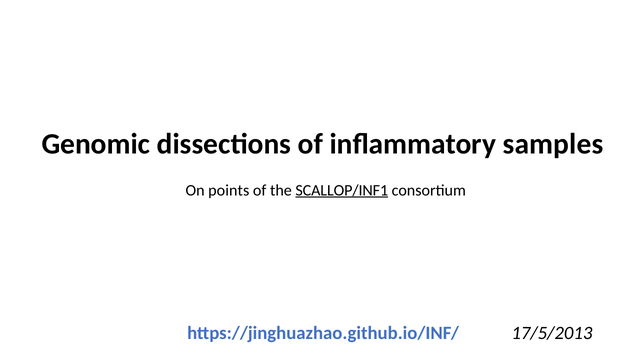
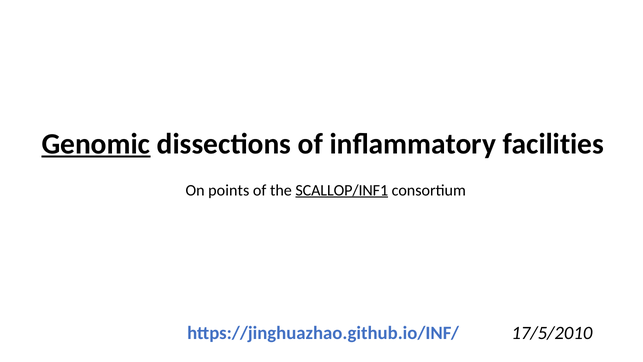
Genomic underline: none -> present (96, 144)
samples: samples -> facilities (553, 144)
17/5/2013: 17/5/2013 -> 17/5/2010 (552, 333)
